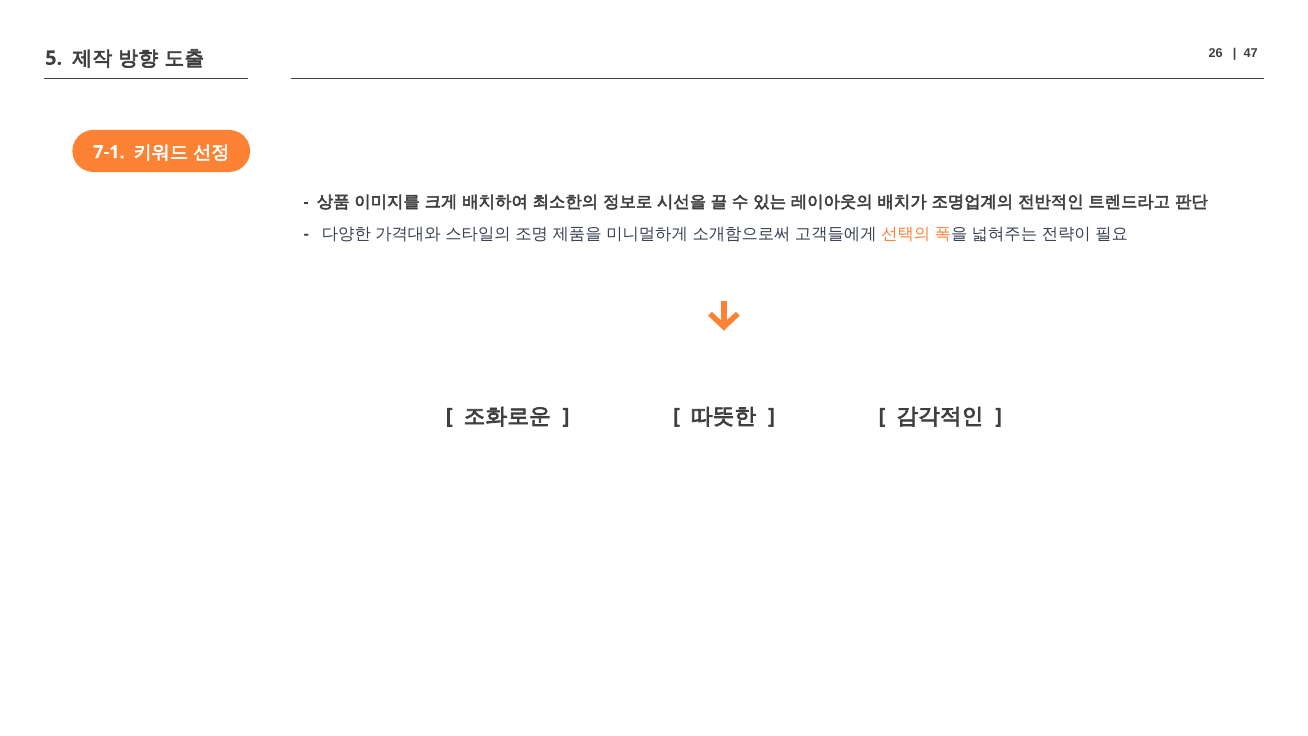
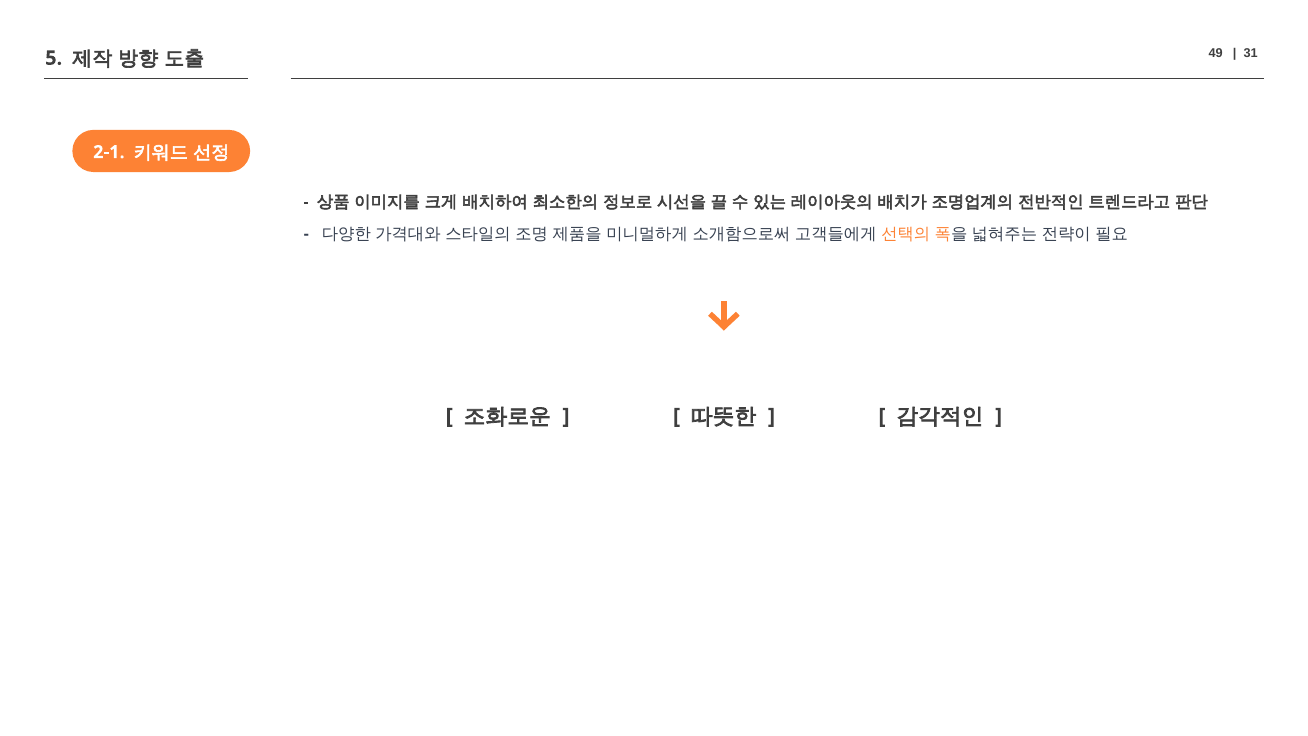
26: 26 -> 49 (1216, 53)
47: 47 -> 31 (1251, 53)
7-1: 7-1 -> 2-1 (109, 152)
